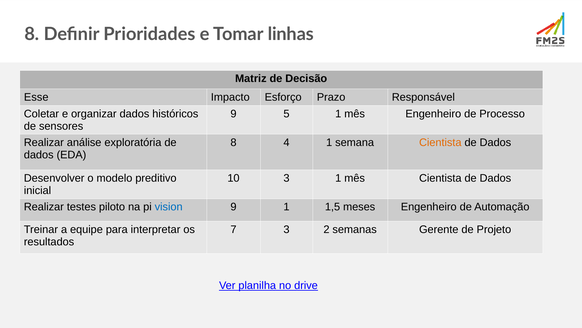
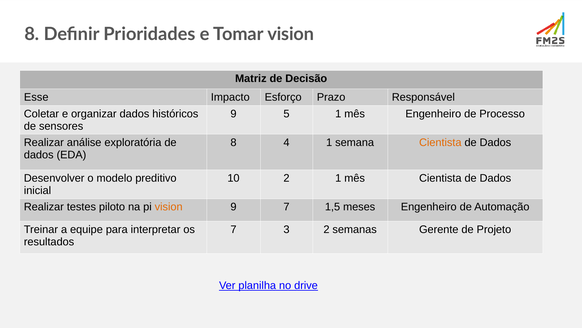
Tomar linhas: linhas -> vision (291, 34)
10 3: 3 -> 2 (286, 178)
vision colour: blue -> orange (169, 207)
9 1: 1 -> 7 (286, 207)
